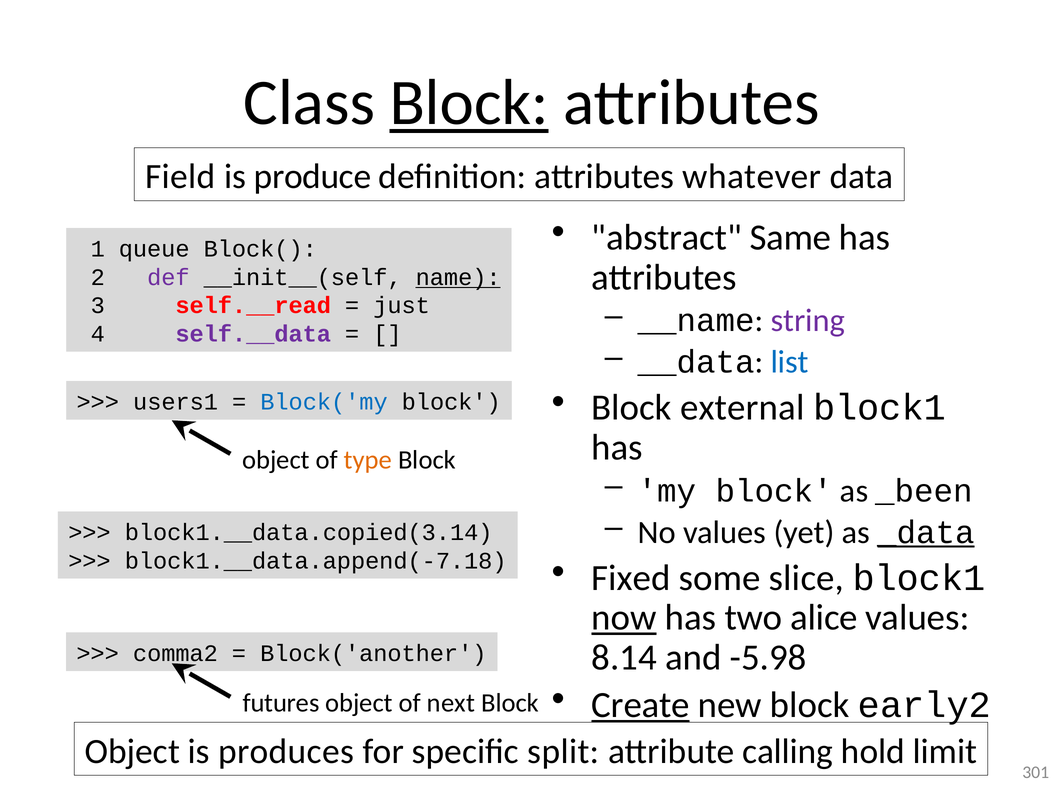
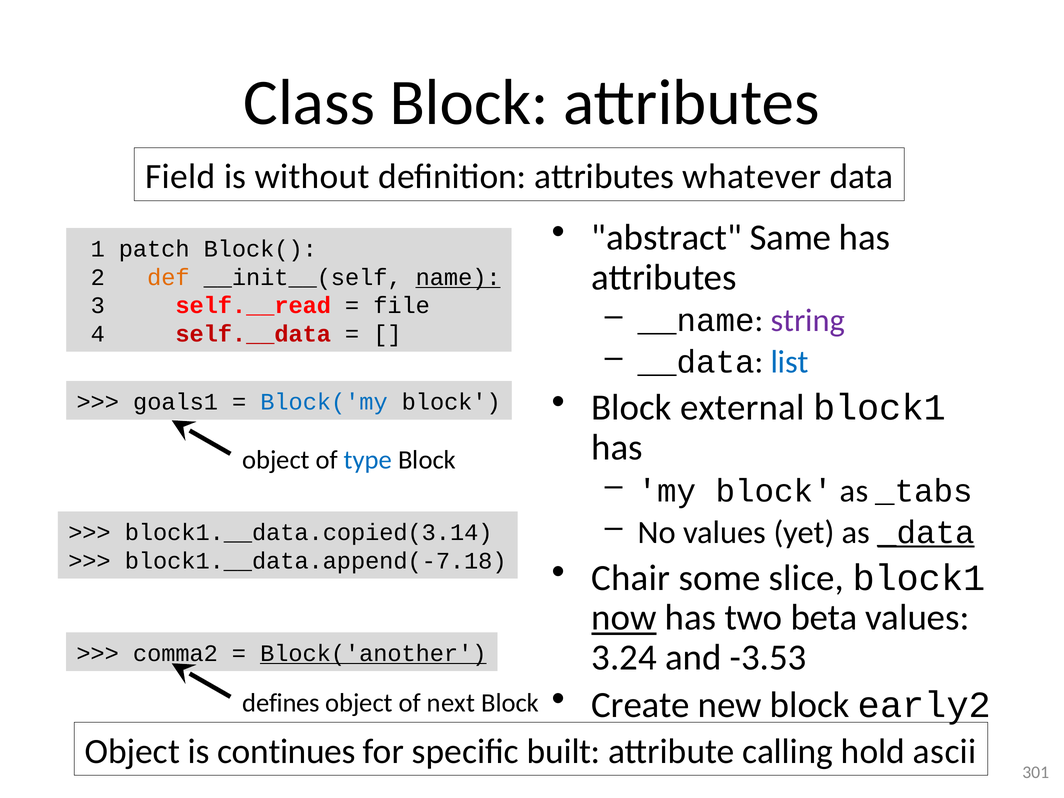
Block underline: present -> none (469, 103)
produce: produce -> without (312, 177)
queue: queue -> patch (154, 249)
def colour: purple -> orange (168, 277)
just: just -> file (402, 306)
self.__data colour: purple -> red (253, 334)
users1: users1 -> goals1 (176, 402)
type colour: orange -> blue (368, 460)
_been: _been -> _tabs (924, 491)
Fixed: Fixed -> Chair (631, 578)
alice: alice -> beta (824, 618)
8.14: 8.14 -> 3.24 (624, 658)
-5.98: -5.98 -> -3.53 (768, 658)
Block('another underline: none -> present (373, 653)
Create underline: present -> none (641, 705)
futures: futures -> defines (281, 703)
produces: produces -> continues (286, 751)
split: split -> built (564, 751)
limit: limit -> ascii (945, 751)
